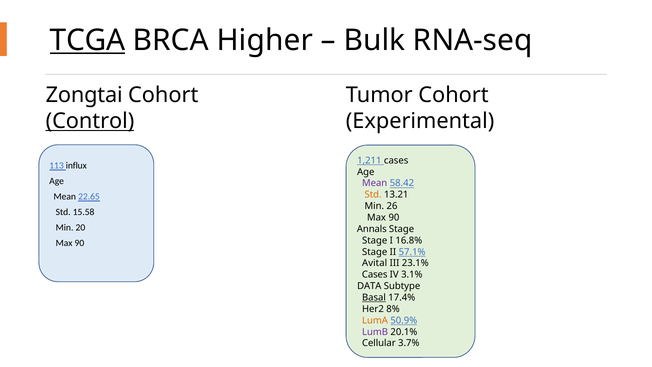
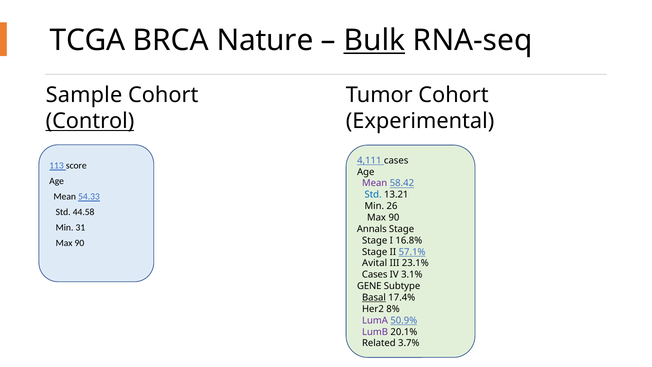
TCGA underline: present -> none (88, 40)
Higher: Higher -> Nature (265, 40)
Bulk underline: none -> present (374, 40)
Zongtai: Zongtai -> Sample (84, 95)
1,211: 1,211 -> 4,111 (369, 160)
influx: influx -> score (76, 166)
Std colour: orange -> blue (373, 195)
22.65: 22.65 -> 54.33 (89, 197)
15.58: 15.58 -> 44.58 (84, 212)
20: 20 -> 31 (80, 228)
DATA: DATA -> GENE (369, 286)
LumA colour: orange -> purple (375, 320)
Cellular: Cellular -> Related (379, 343)
